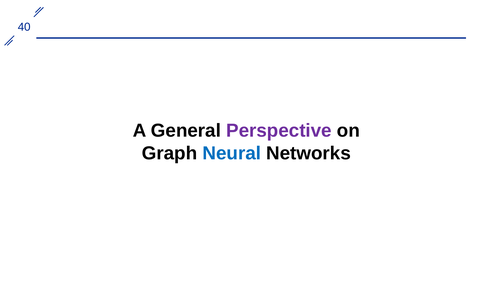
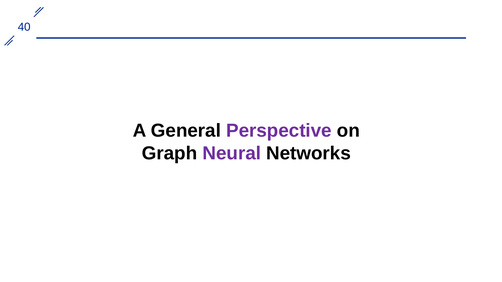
Neural colour: blue -> purple (232, 154)
